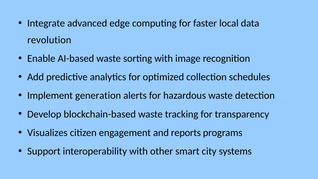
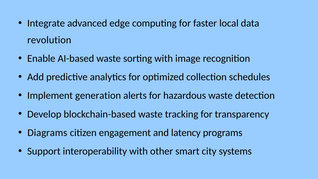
Visualizes: Visualizes -> Diagrams (47, 133)
reports: reports -> latency (186, 133)
